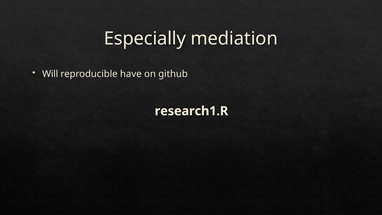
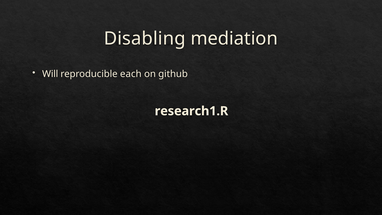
Especially: Especially -> Disabling (145, 39)
have: have -> each (131, 74)
